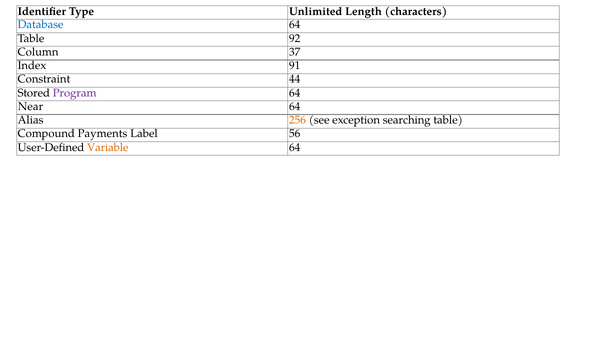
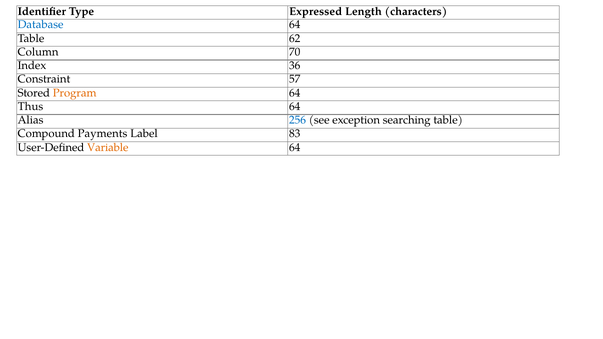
Unlimited: Unlimited -> Expressed (316, 11)
92: 92 -> 62 (295, 38)
37: 37 -> 70 (295, 52)
91: 91 -> 36 (295, 66)
44: 44 -> 57 (295, 79)
Program colour: purple -> orange (75, 93)
Near: Near -> Thus (31, 107)
256 colour: orange -> blue (298, 120)
56: 56 -> 83 (295, 134)
